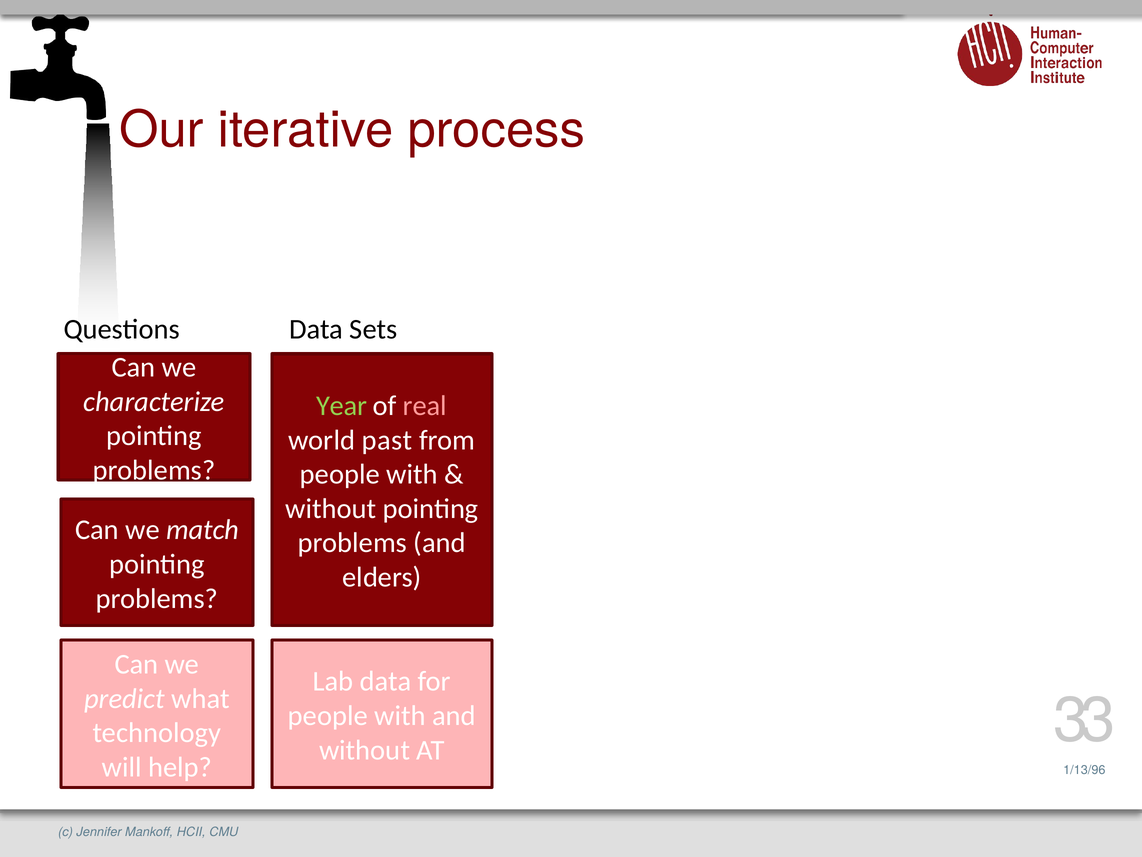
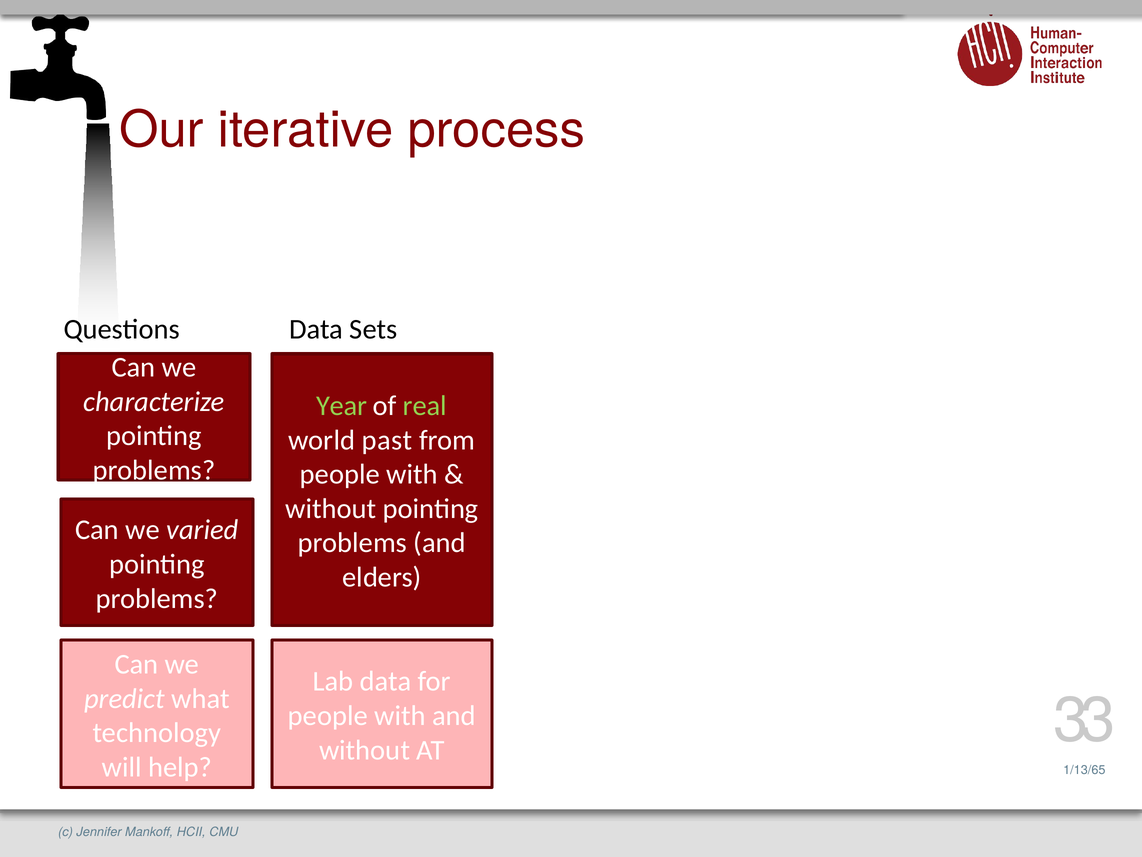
real colour: pink -> light green (425, 406)
match: match -> varied (203, 530)
1/13/96: 1/13/96 -> 1/13/65 (1084, 769)
